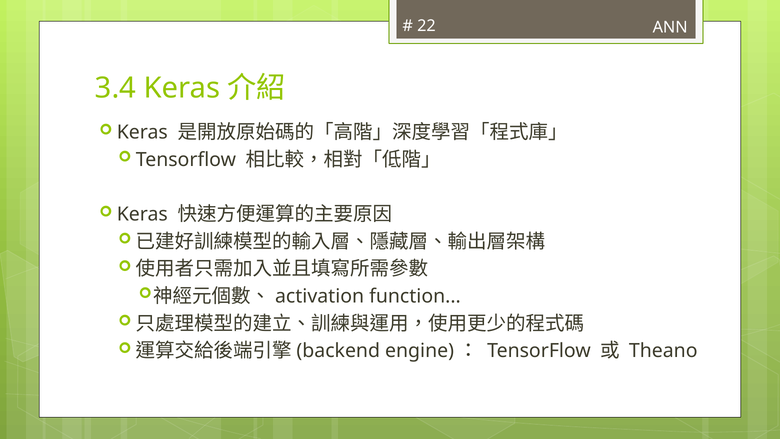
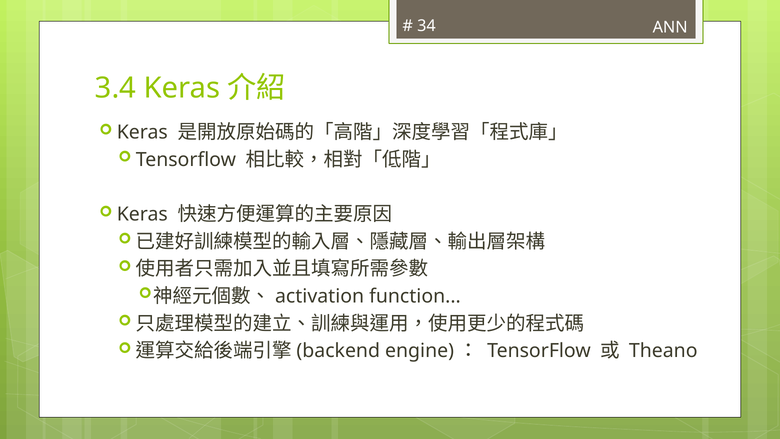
22: 22 -> 34 (426, 26)
